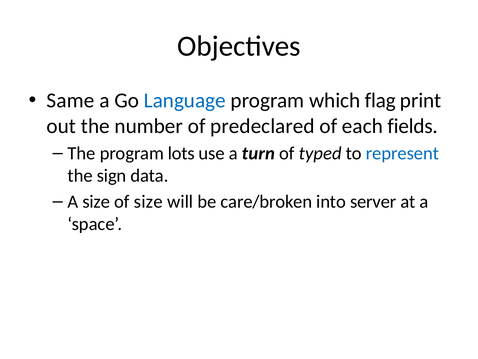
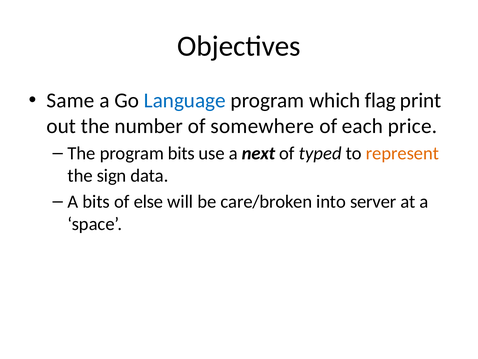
predeclared: predeclared -> somewhere (262, 126)
fields: fields -> price (412, 126)
program lots: lots -> bits (181, 153)
turn: turn -> next (259, 153)
represent colour: blue -> orange (402, 153)
A size: size -> bits (96, 201)
of size: size -> else (148, 201)
